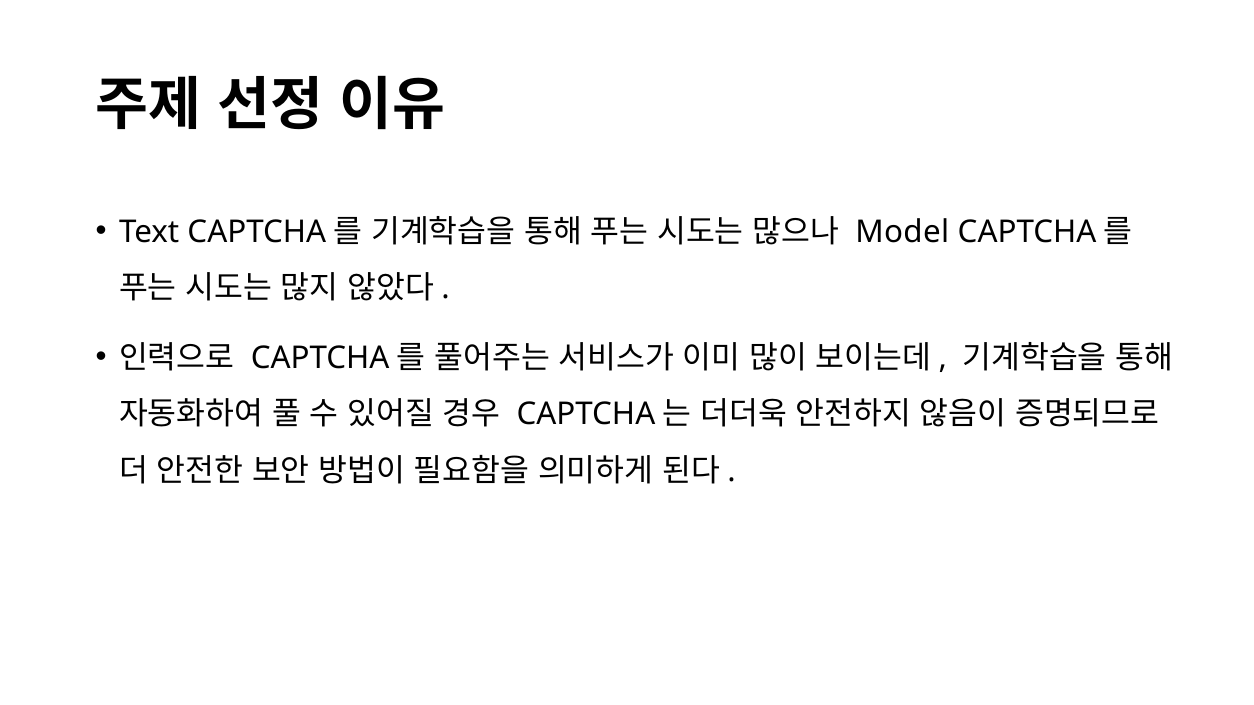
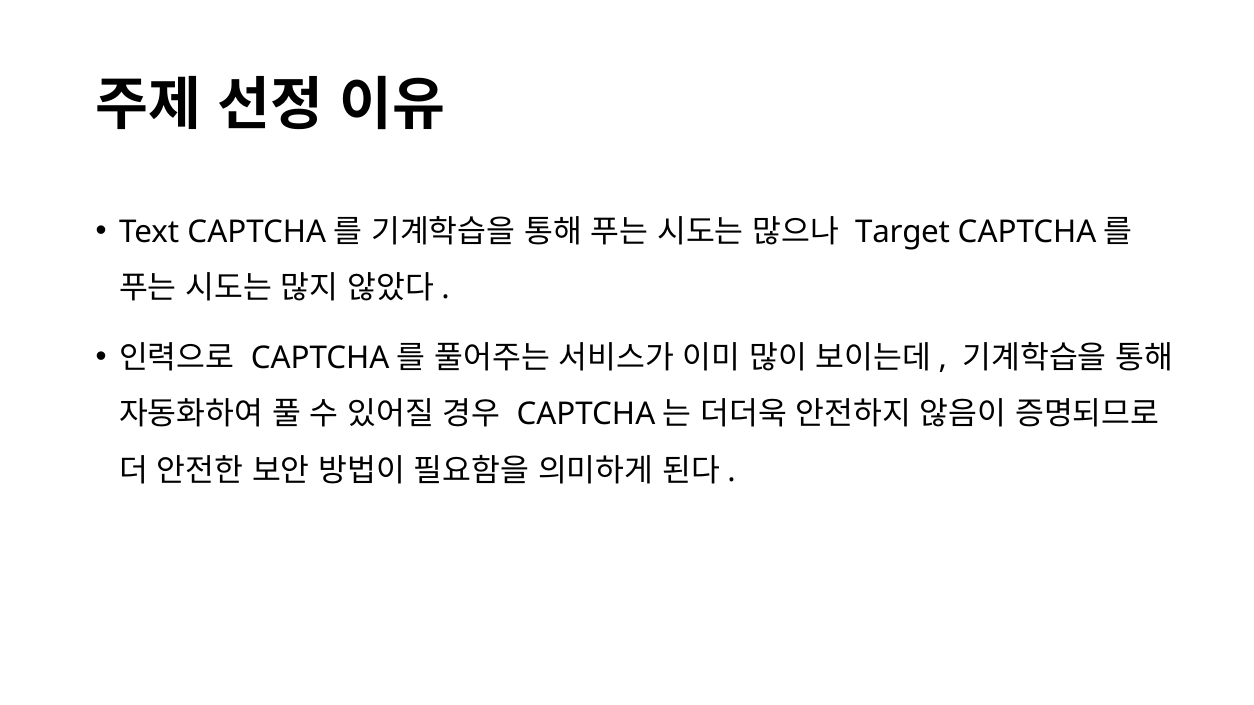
Model: Model -> Target (903, 232)
